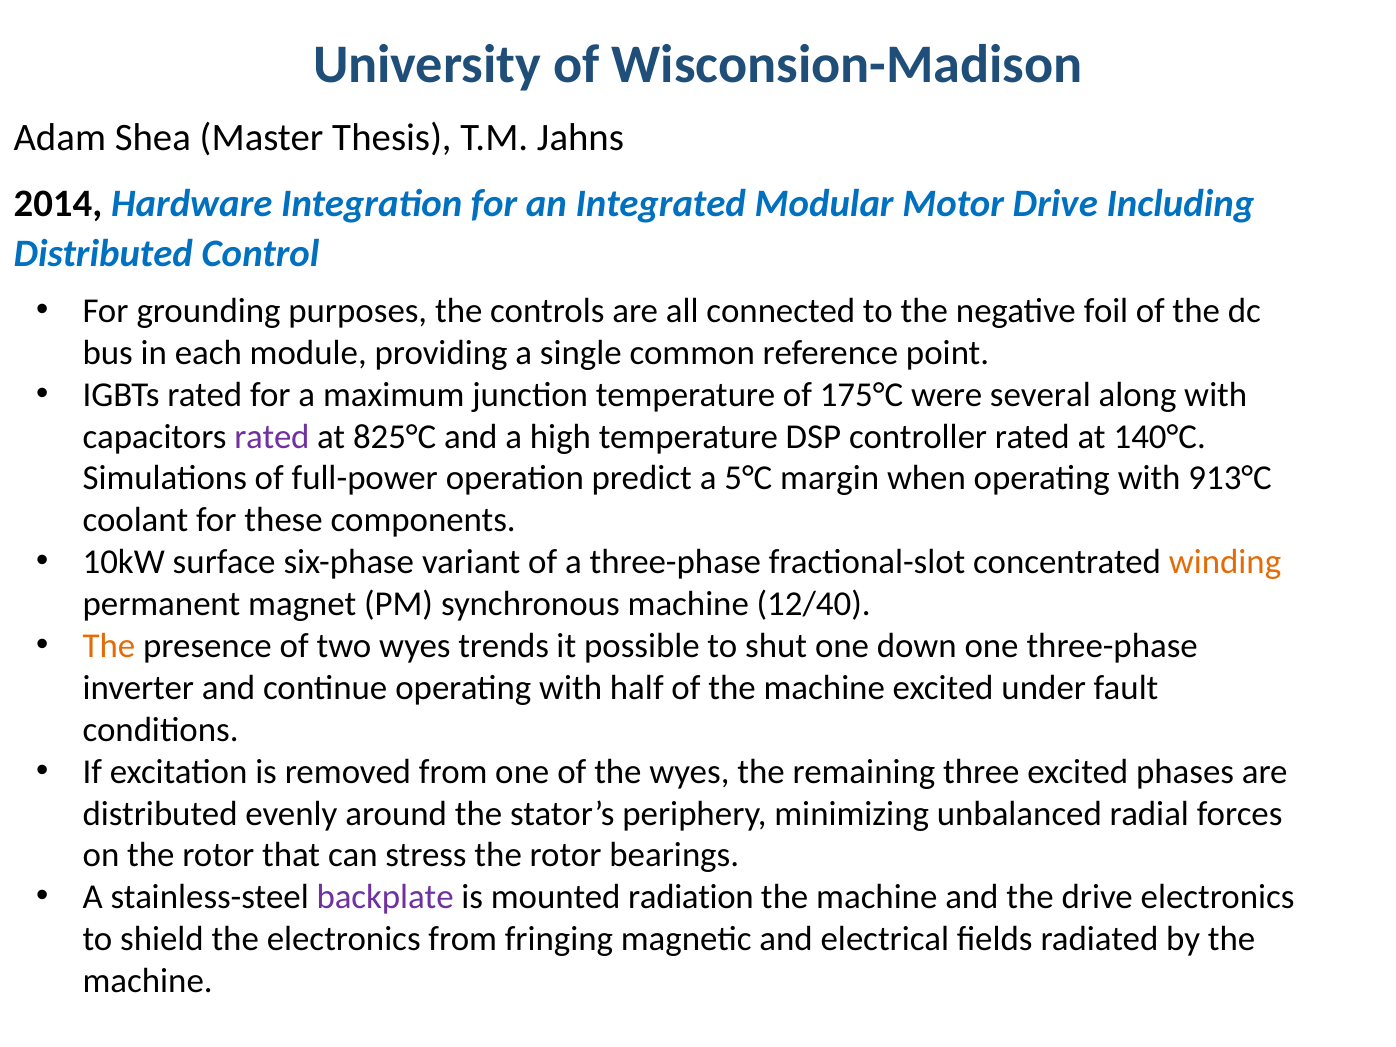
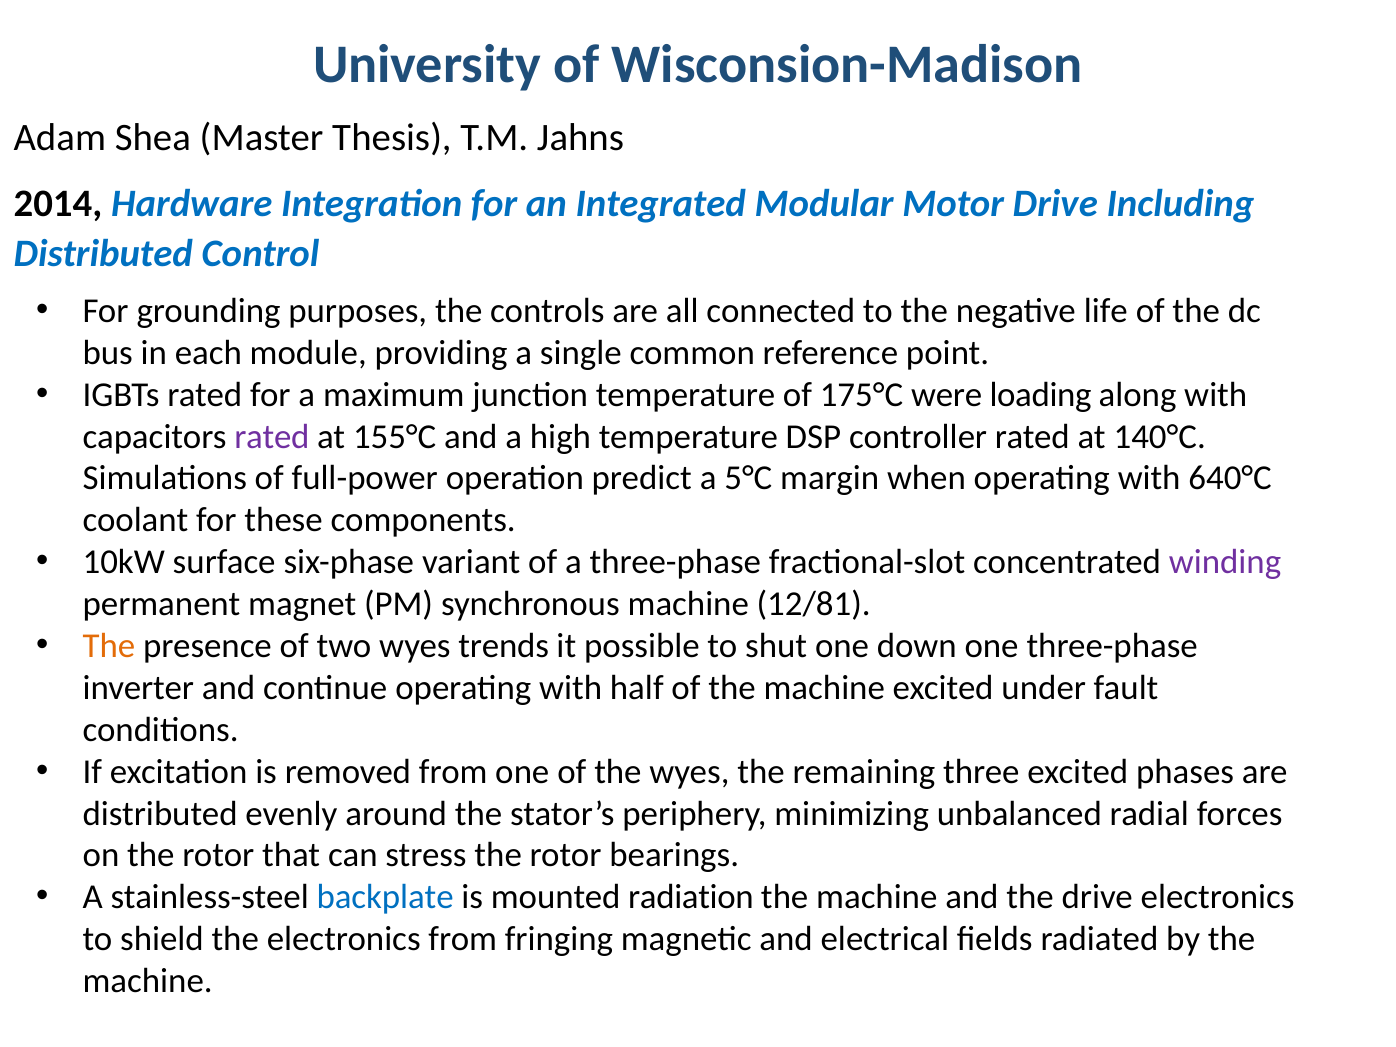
foil: foil -> life (1106, 311)
several: several -> loading (1041, 395)
825°C: 825°C -> 155°C (395, 437)
913°C: 913°C -> 640°C (1230, 478)
winding colour: orange -> purple (1225, 562)
12/40: 12/40 -> 12/81 (814, 604)
backplate colour: purple -> blue (385, 897)
